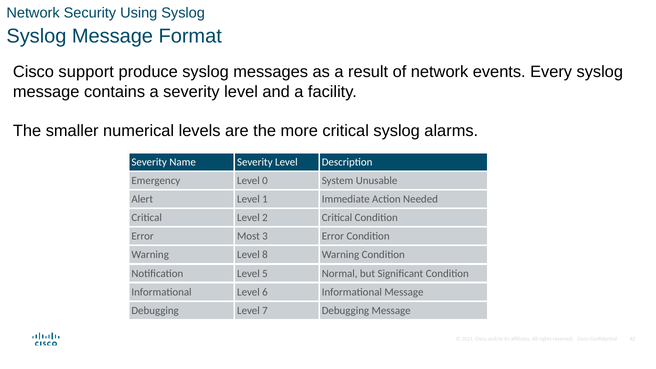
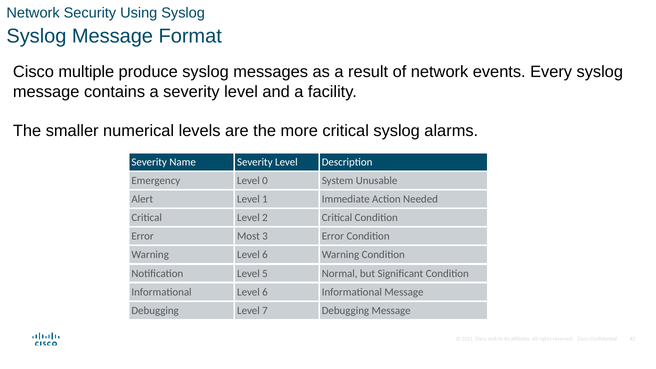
support: support -> multiple (86, 72)
Warning Level 8: 8 -> 6 (265, 255)
